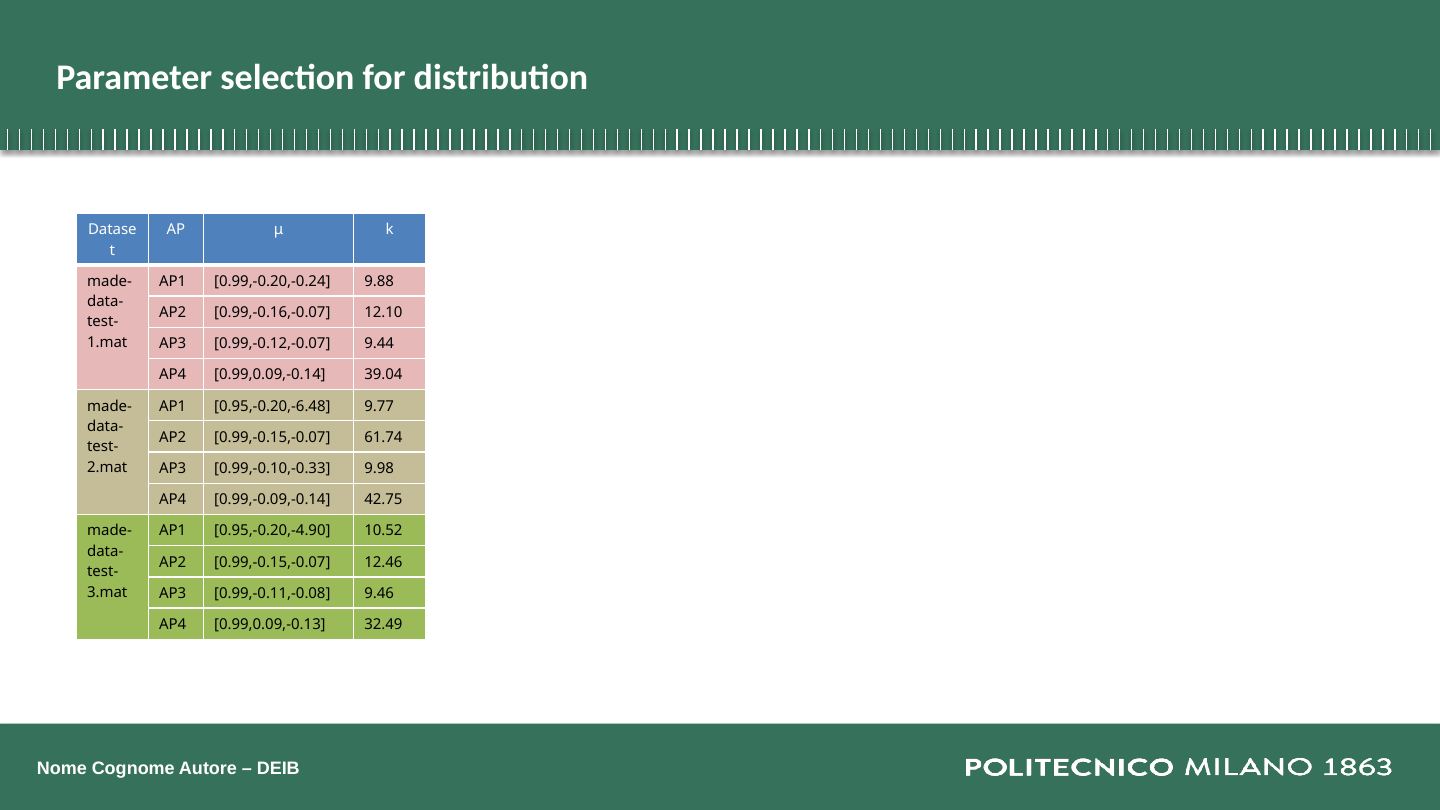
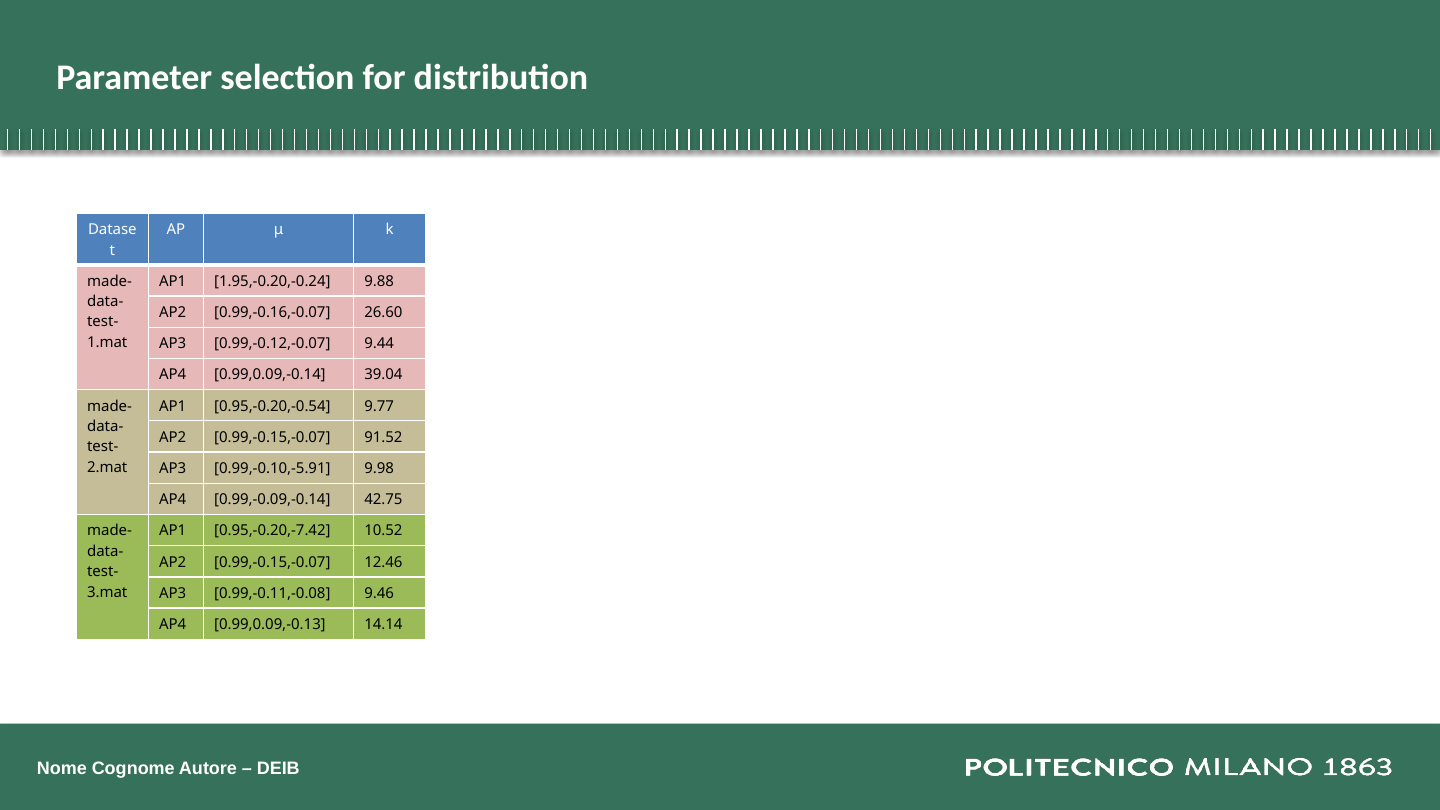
0.99,-0.20,-0.24: 0.99,-0.20,-0.24 -> 1.95,-0.20,-0.24 (272, 281)
12.10: 12.10 -> 26.60 (384, 312)
0.95,-0.20,-6.48: 0.95,-0.20,-6.48 -> 0.95,-0.20,-0.54 (272, 406)
61.74: 61.74 -> 91.52 (384, 437)
0.99,-0.10,-0.33: 0.99,-0.10,-0.33 -> 0.99,-0.10,-5.91 (272, 469)
0.95,-0.20,-4.90: 0.95,-0.20,-4.90 -> 0.95,-0.20,-7.42 (272, 531)
32.49: 32.49 -> 14.14 (384, 625)
